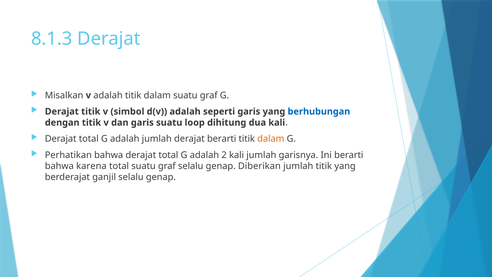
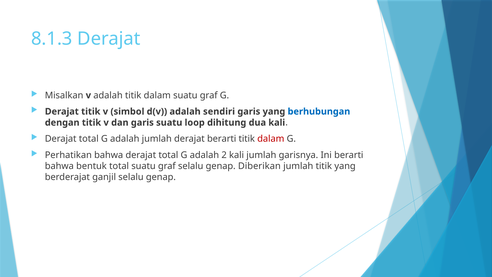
seperti: seperti -> sendiri (219, 111)
dalam colour: orange -> red (271, 139)
karena: karena -> bentuk (91, 166)
